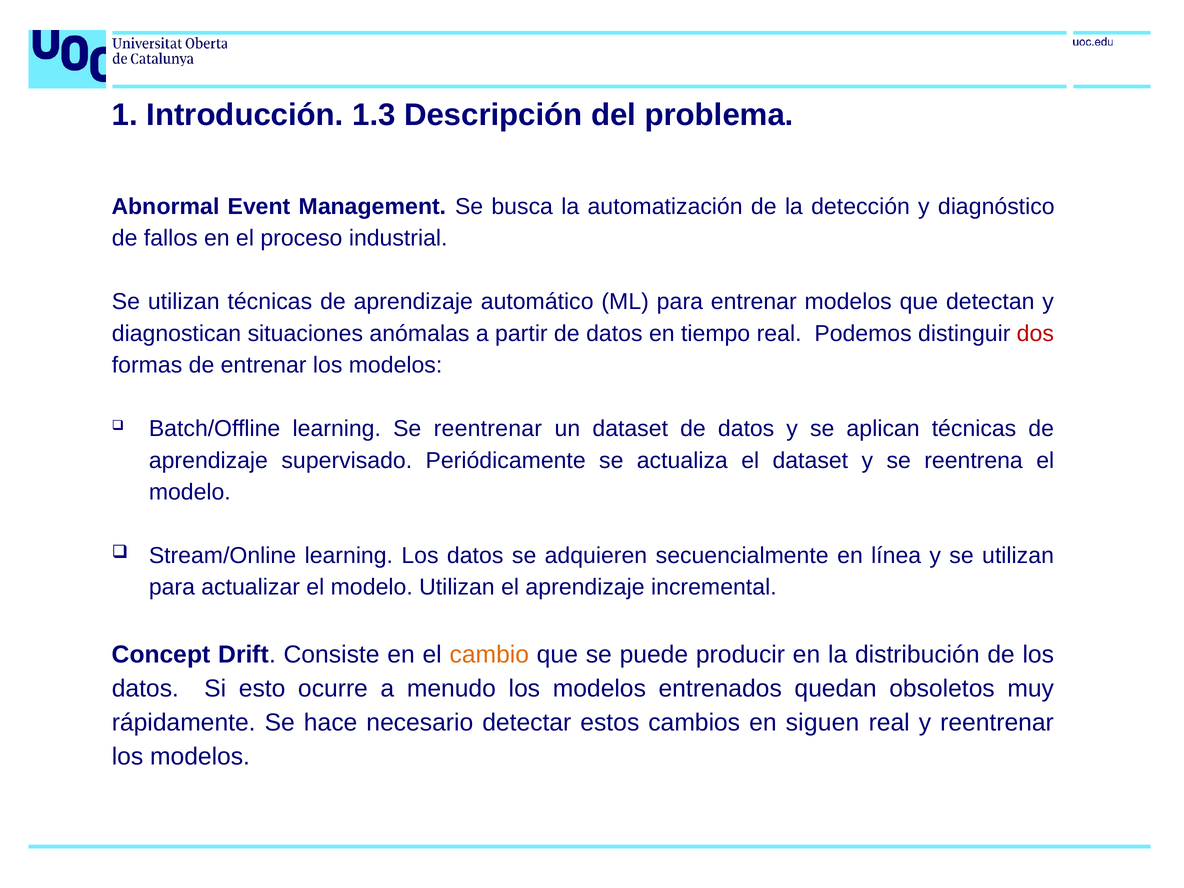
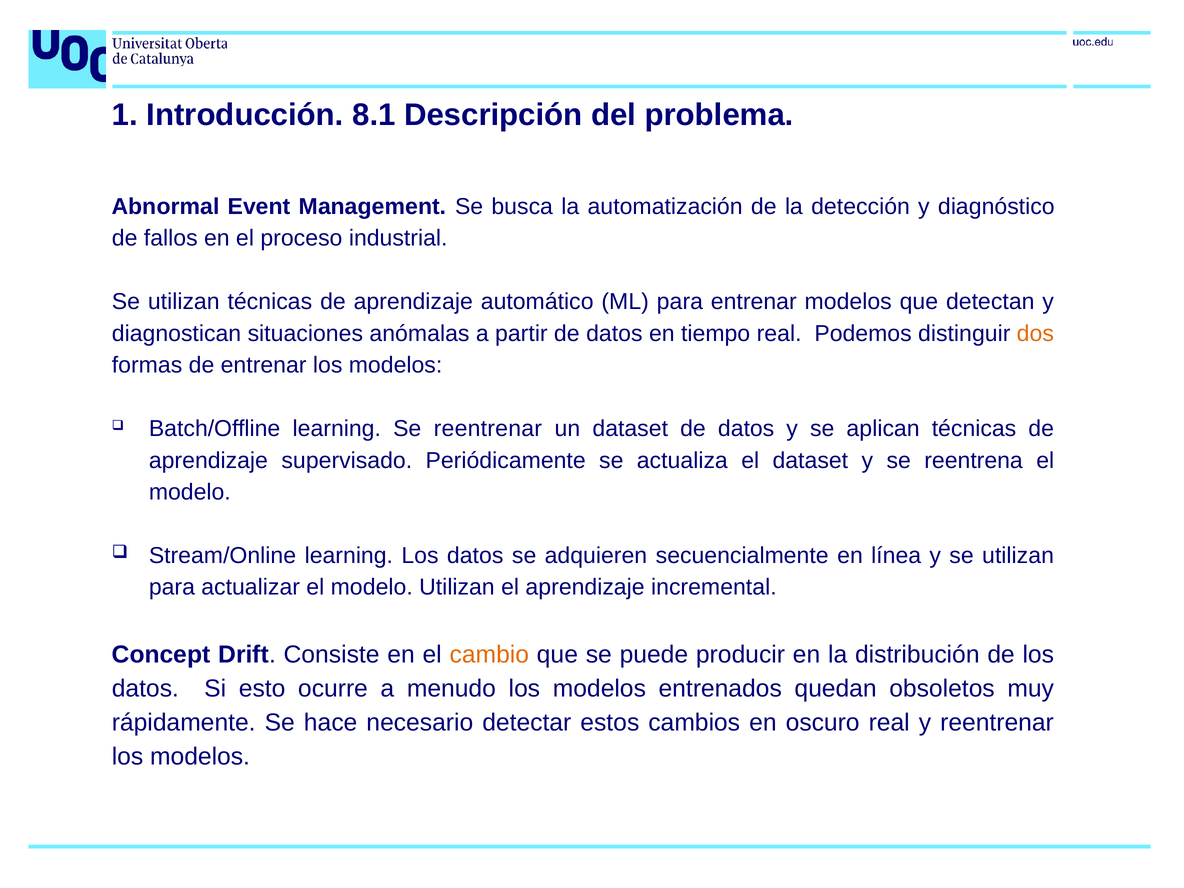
1.3: 1.3 -> 8.1 (374, 115)
dos colour: red -> orange (1035, 333)
siguen: siguen -> oscuro (823, 723)
